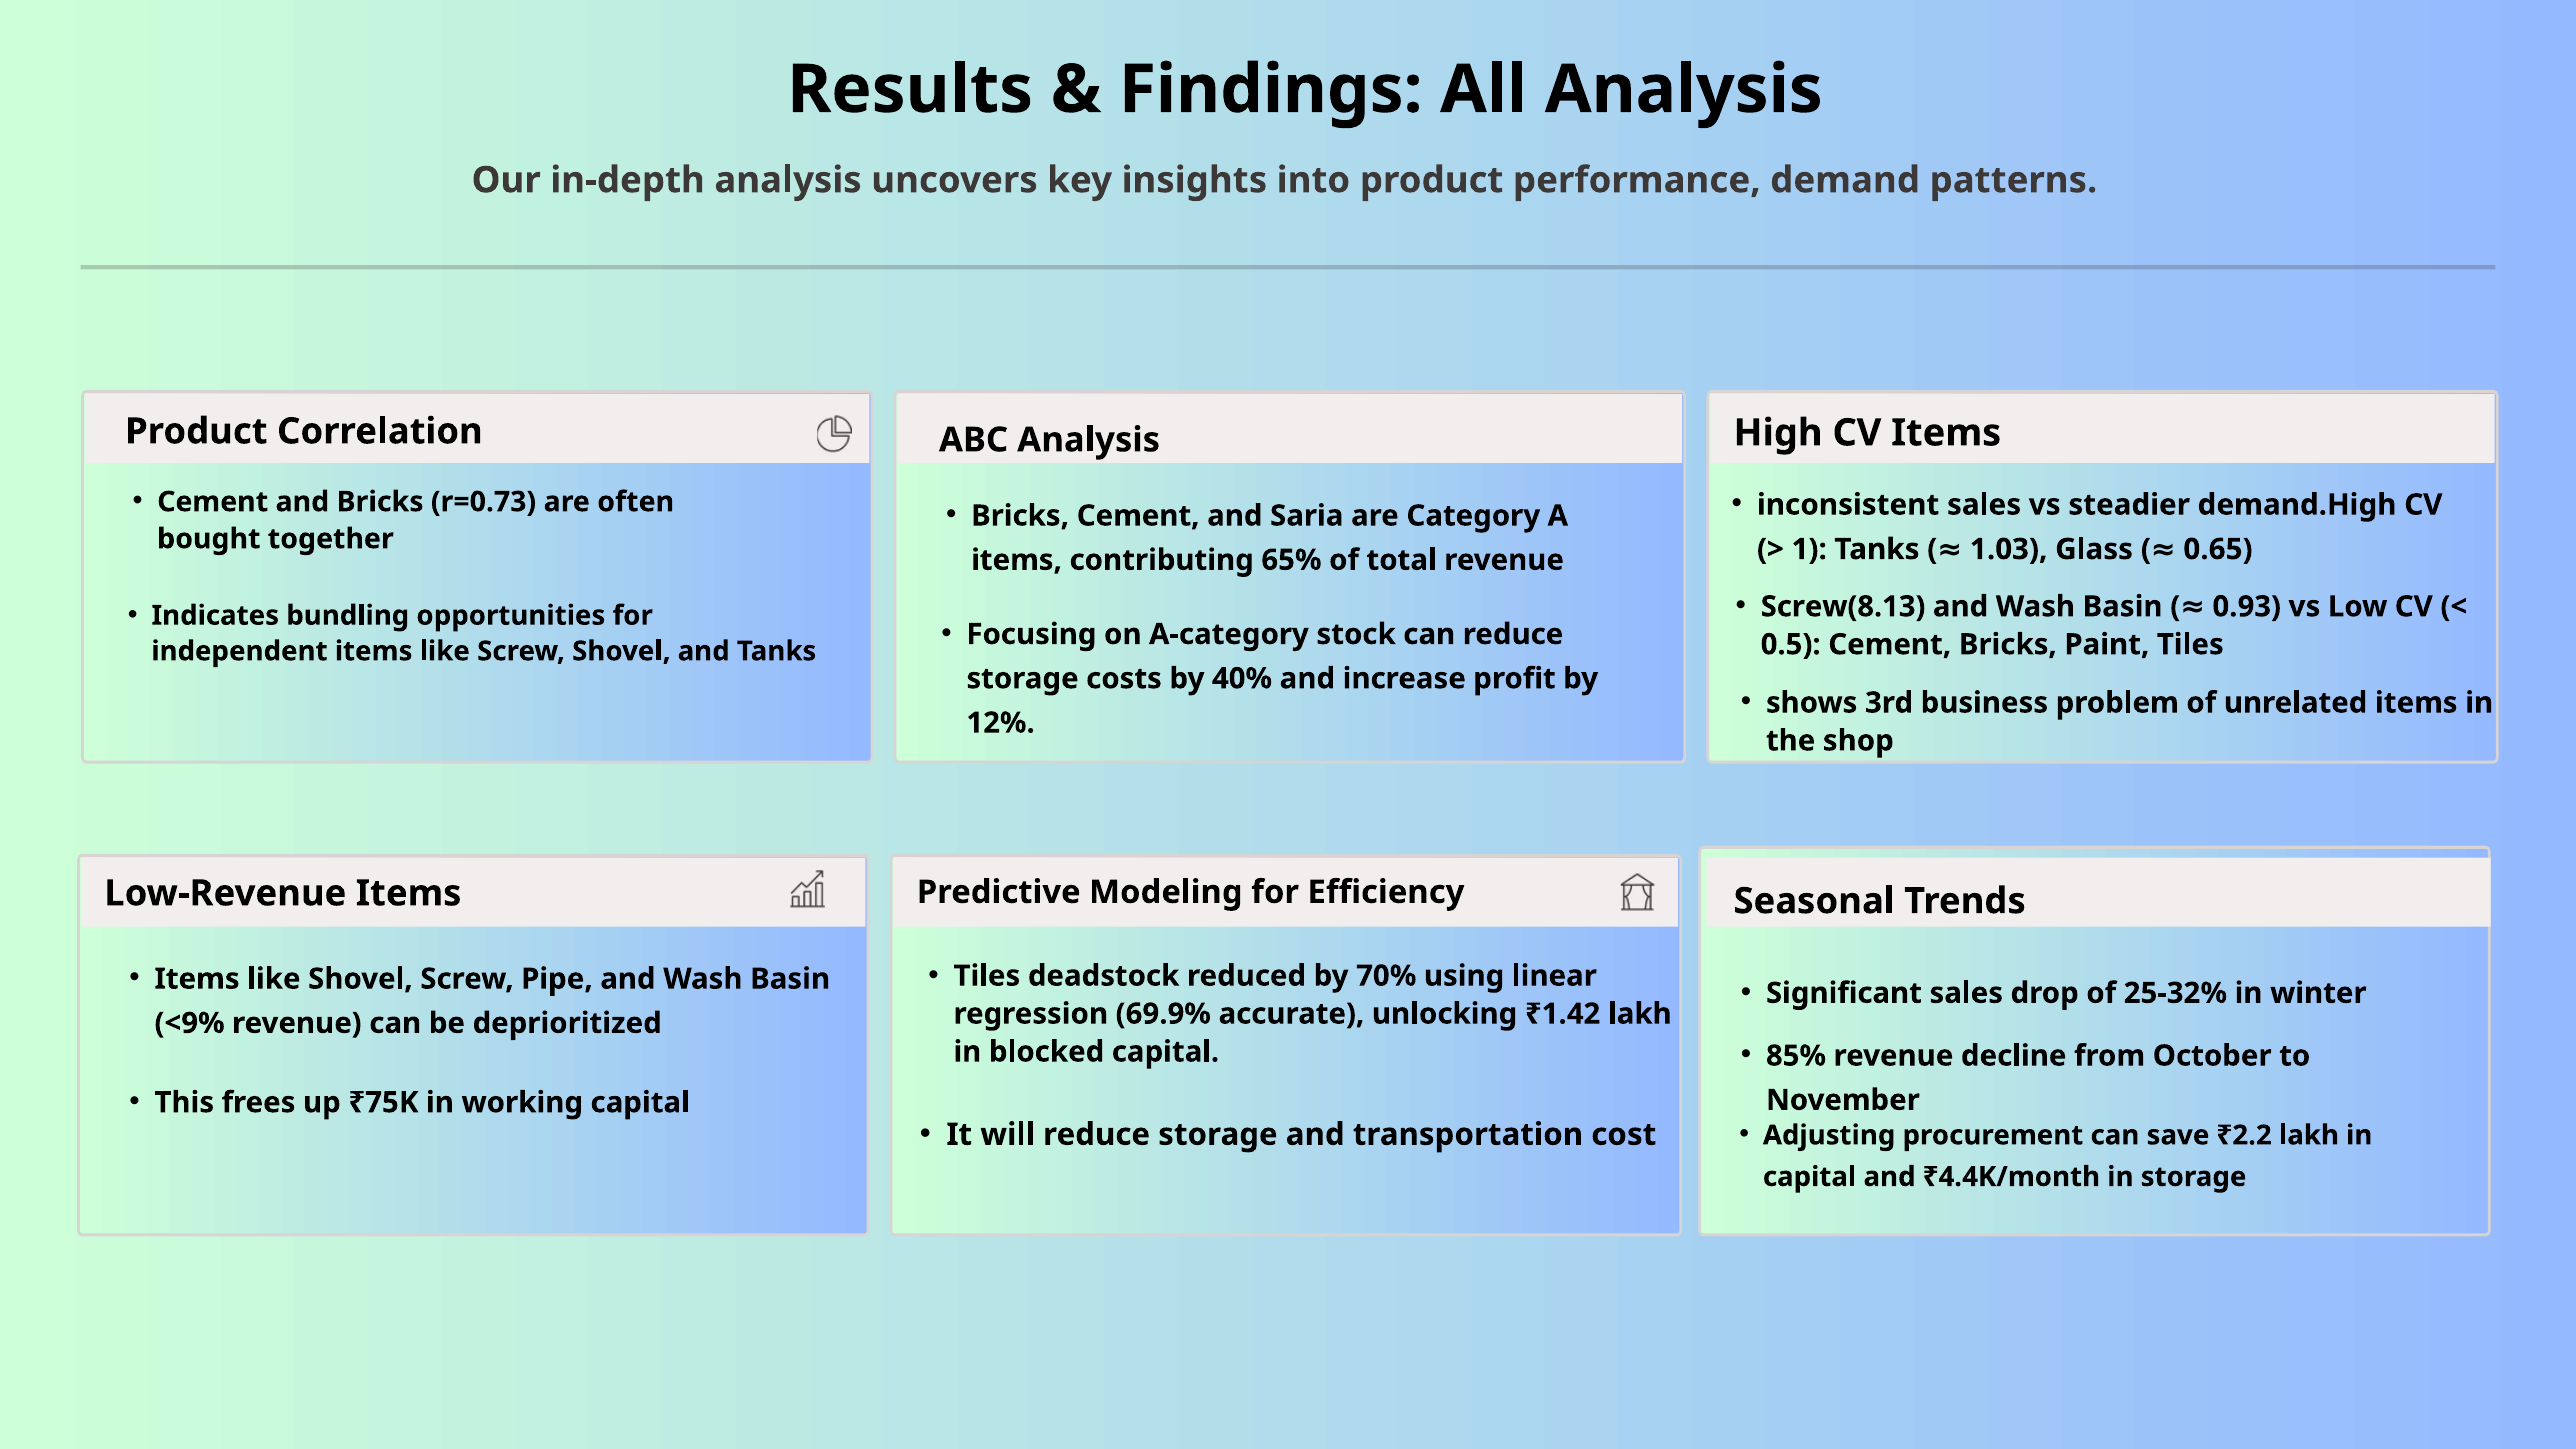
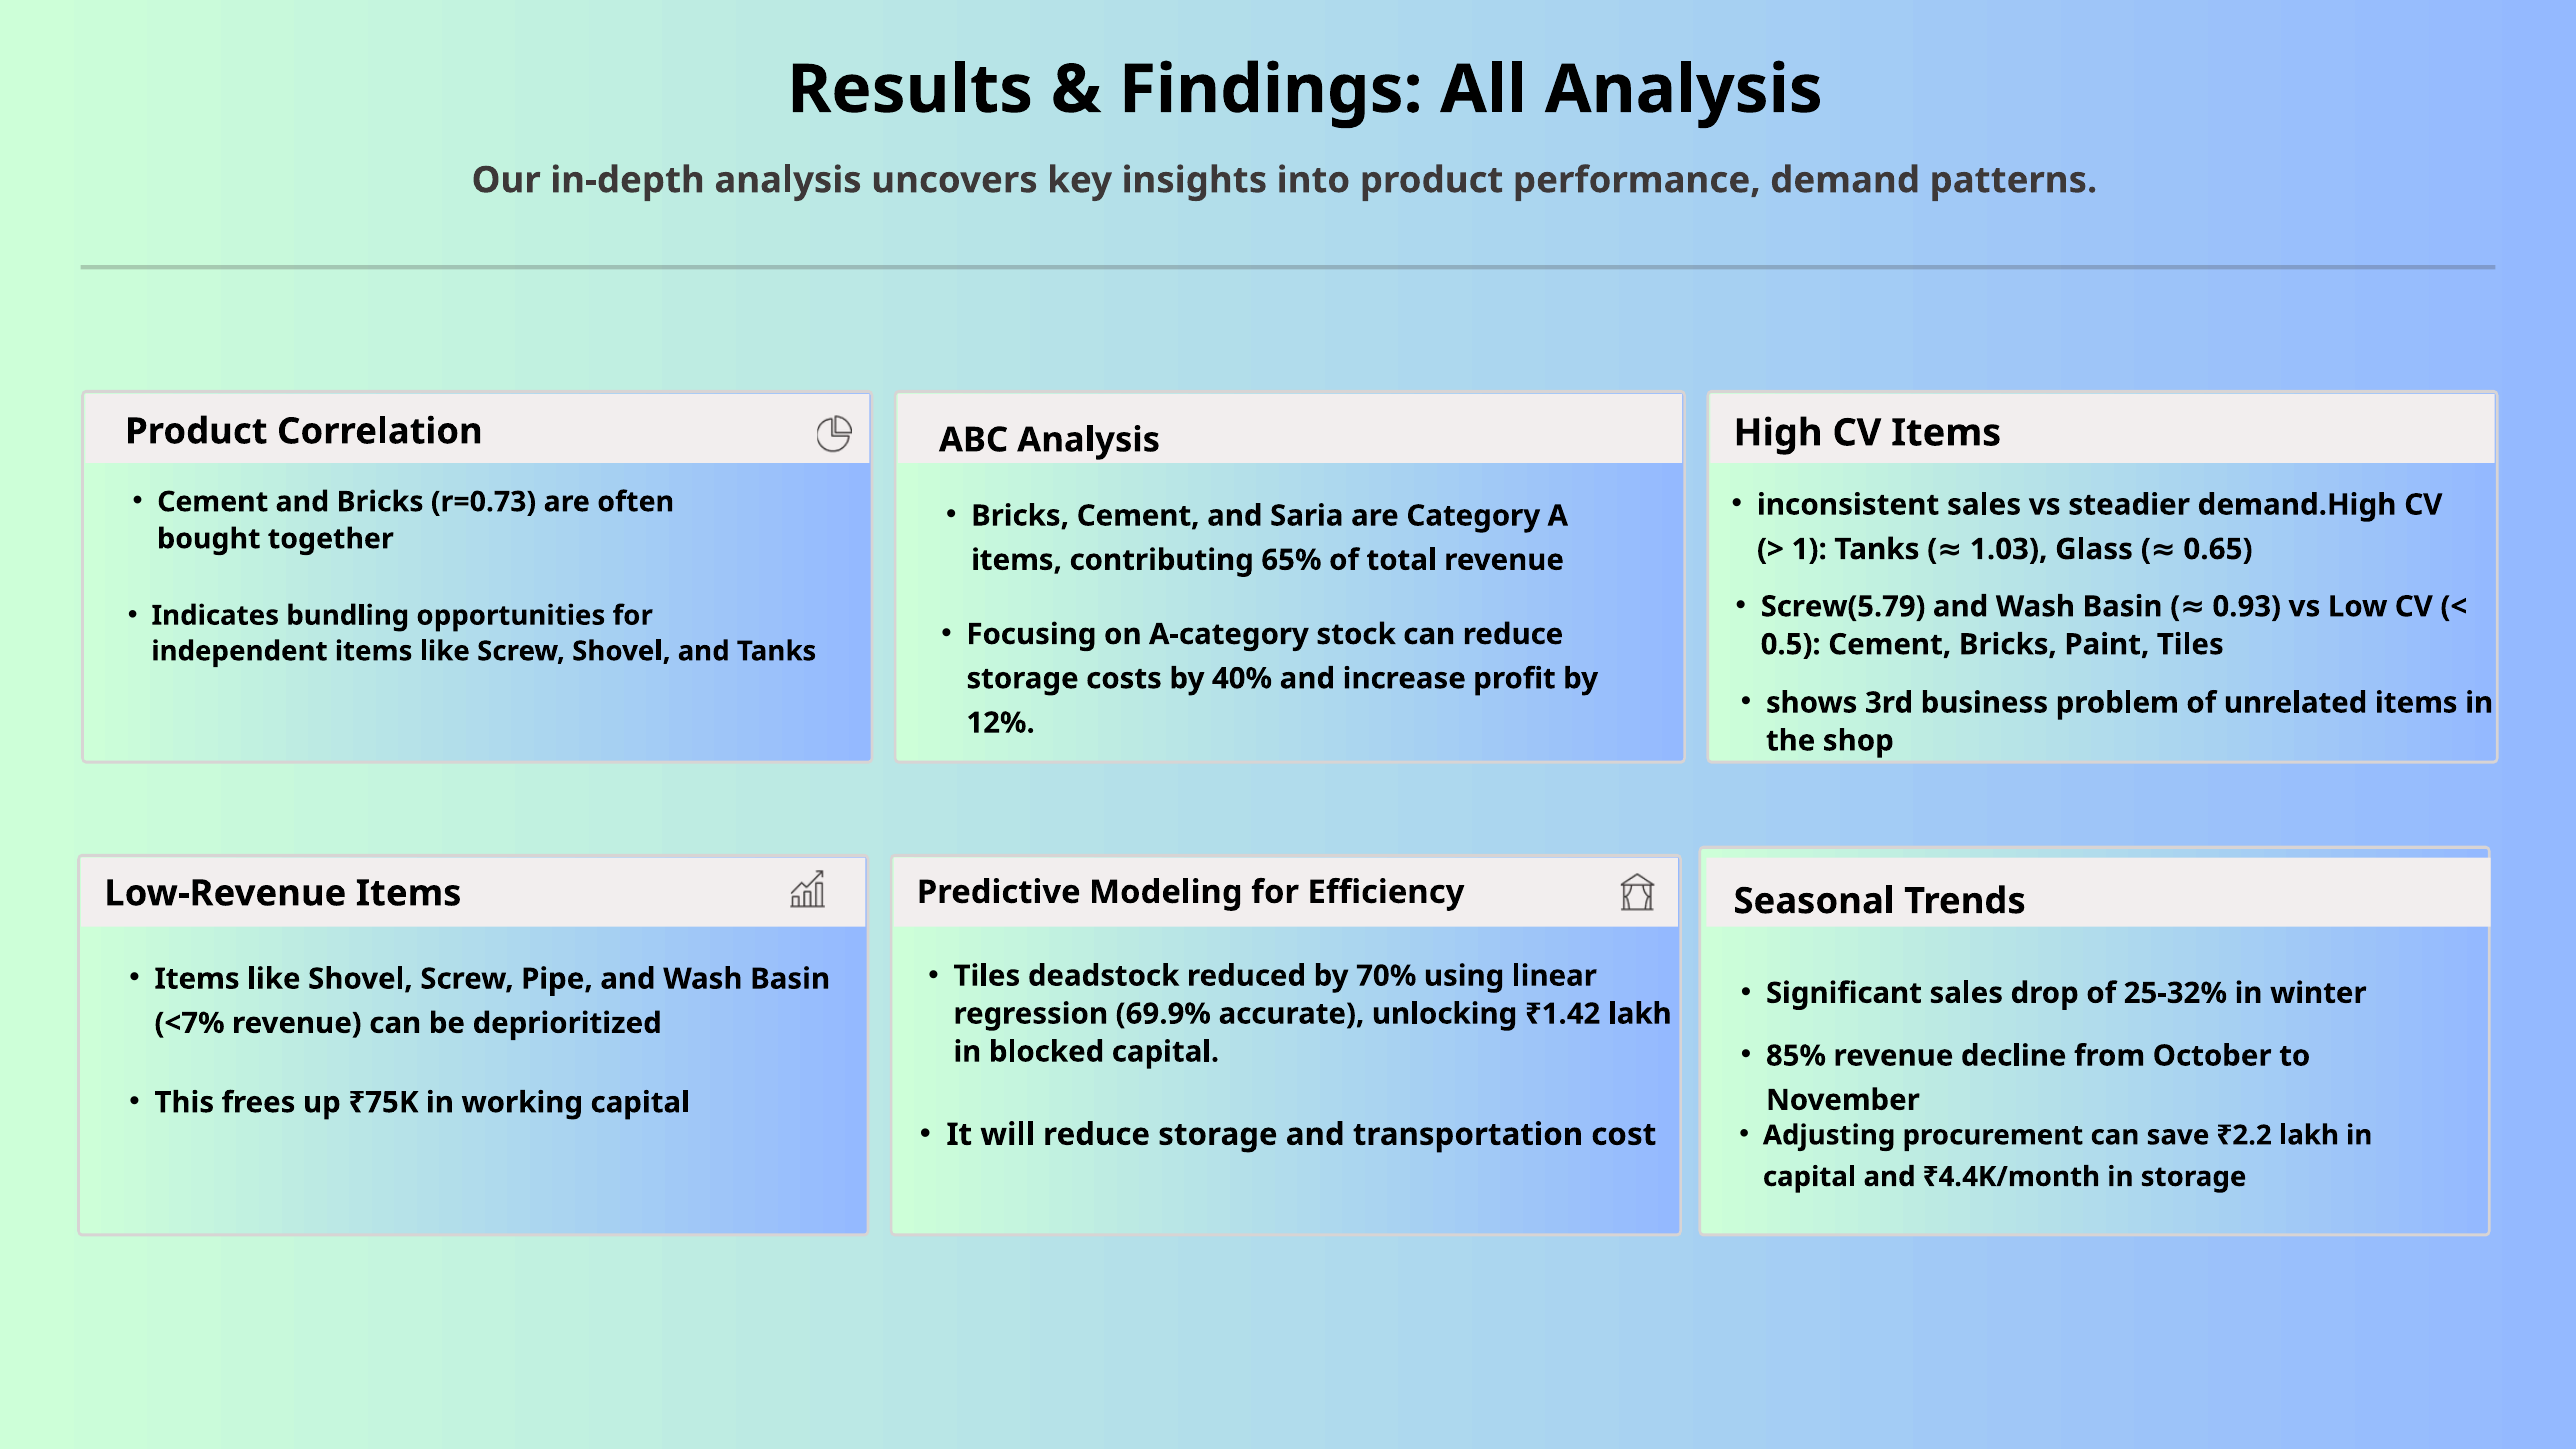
Screw(8.13: Screw(8.13 -> Screw(5.79 (1843, 607)
<9%: <9% -> <7% (190, 1023)
